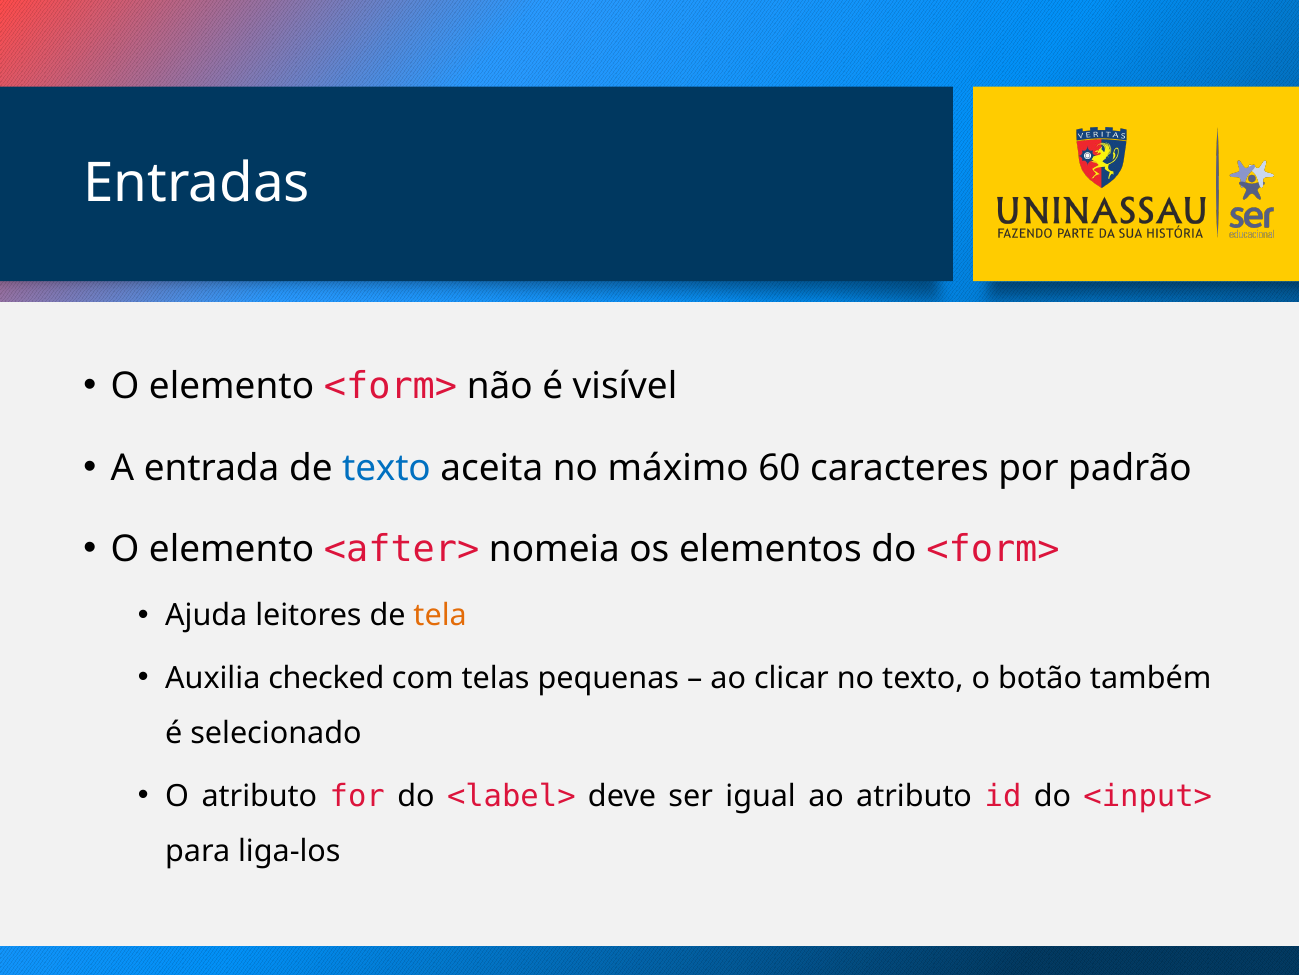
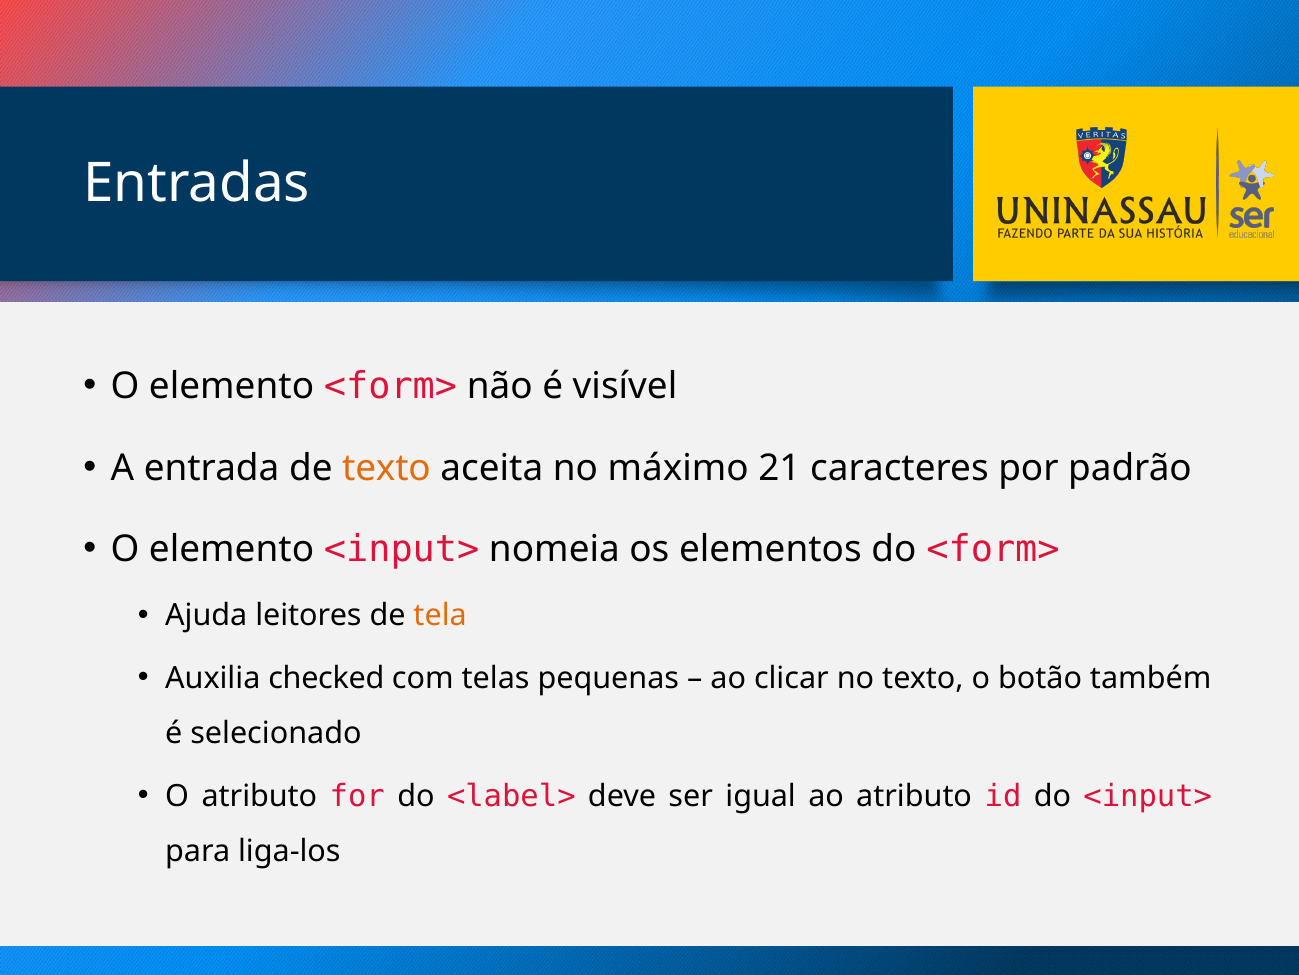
texto colour: blue -> orange (386, 468)
60: 60 -> 21 (779, 468)
elemento <after>: <after> -> <input> (402, 549)
